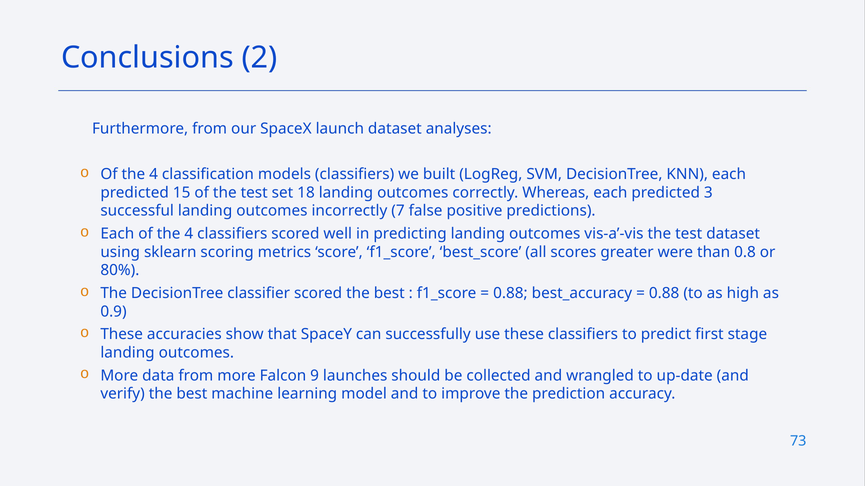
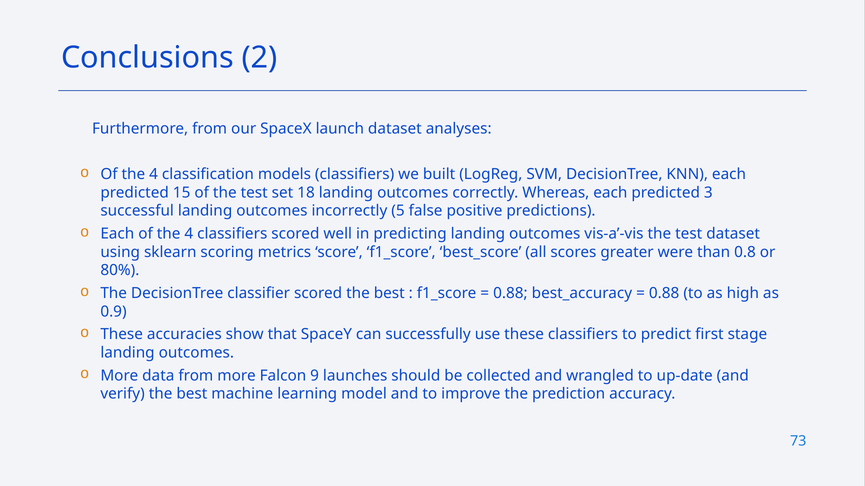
7: 7 -> 5 (398, 211)
